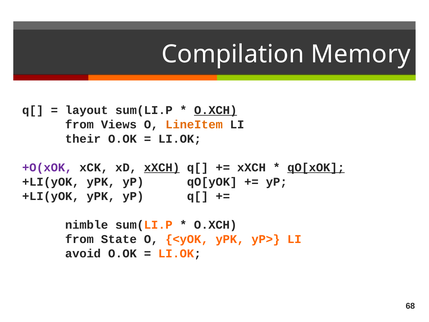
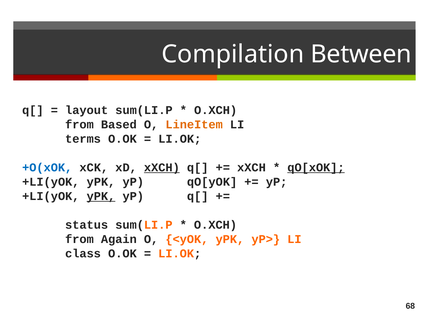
Memory: Memory -> Between (361, 54)
O.XCH underline: present -> none (216, 110)
Views: Views -> Based (119, 125)
their: their -> terms (83, 139)
+O(xOK colour: purple -> blue (47, 167)
yPK underline: none -> present (101, 196)
nimble: nimble -> status (87, 225)
State: State -> Again (119, 239)
avoid: avoid -> class (83, 253)
